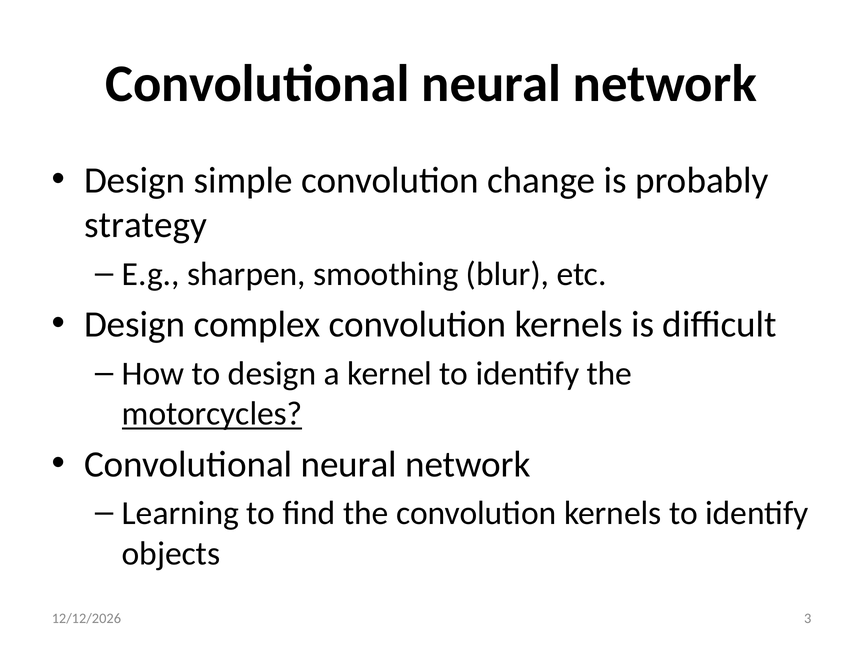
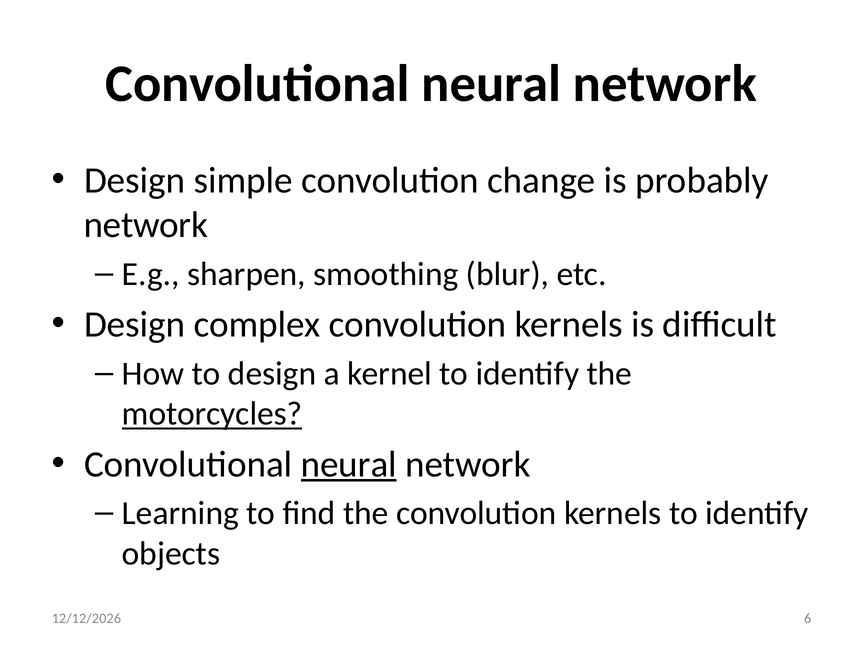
strategy: strategy -> network (146, 225)
neural underline: none -> present (349, 464)
3: 3 -> 6 (808, 618)
